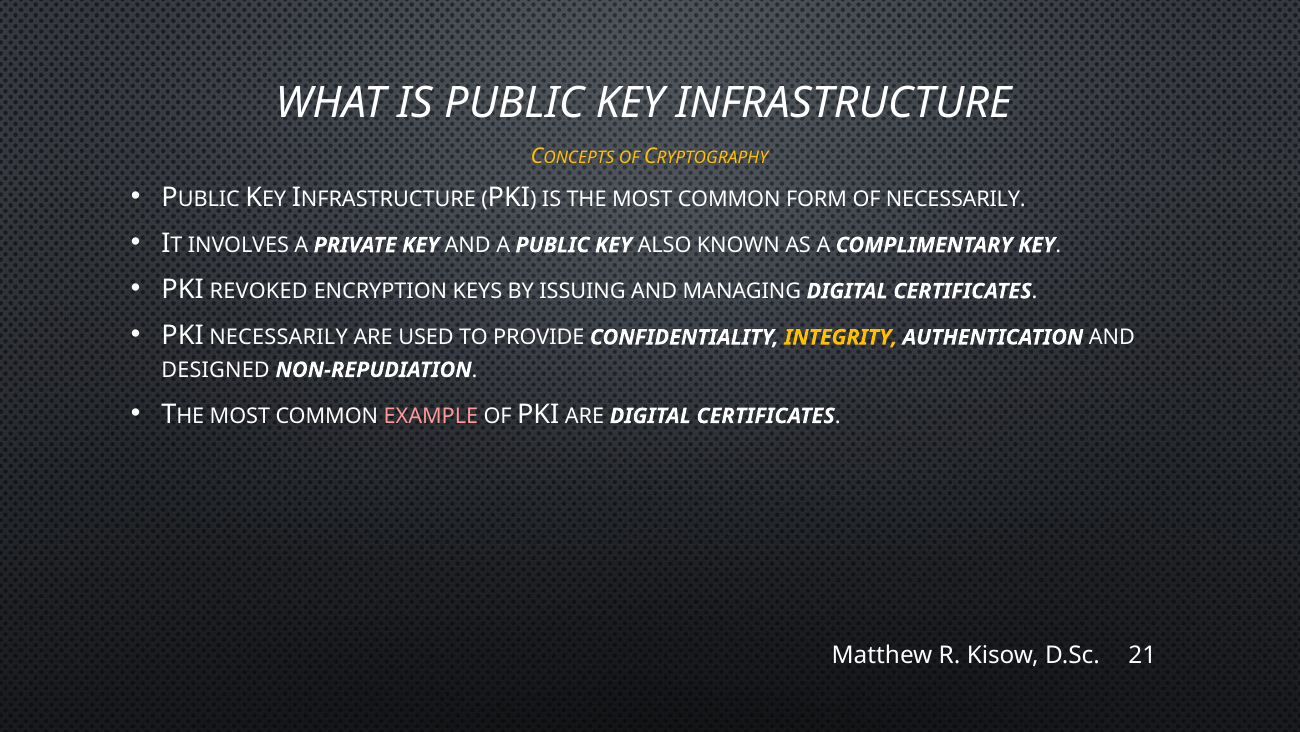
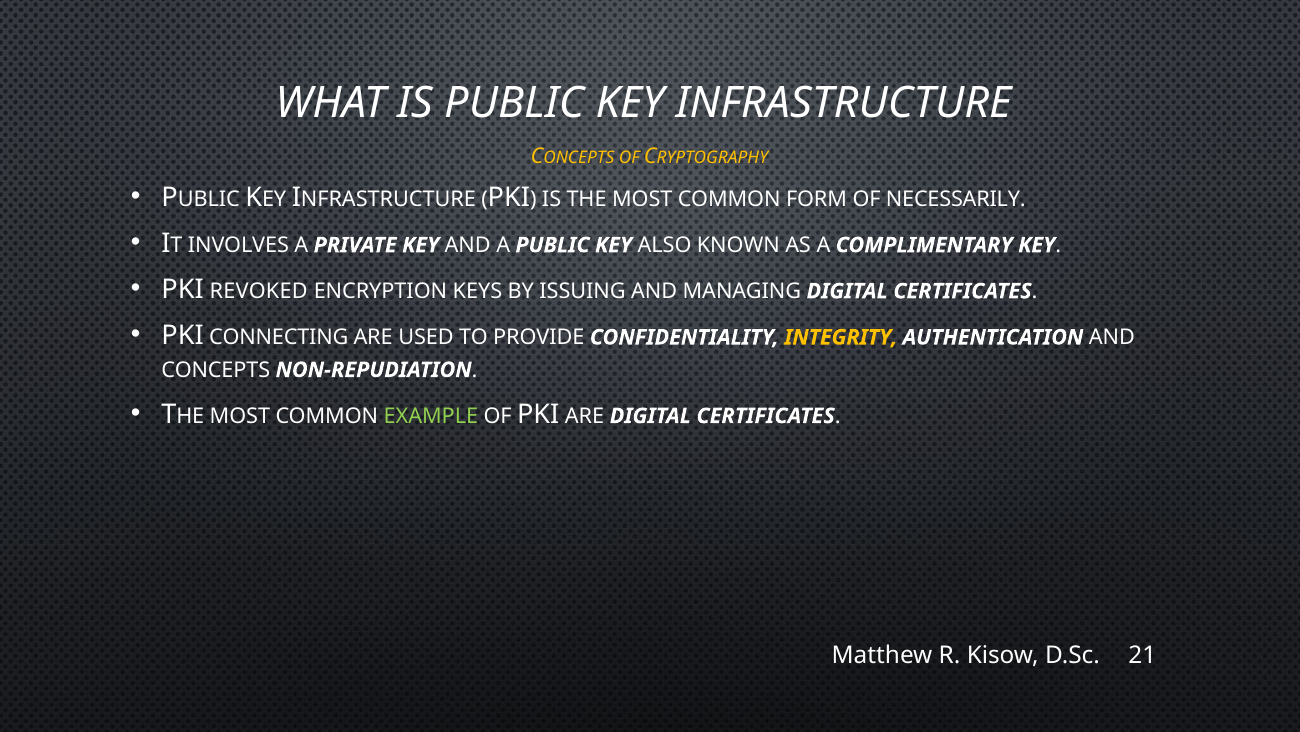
PKI NECESSARILY: NECESSARILY -> CONNECTING (279, 337)
DESIGNED: DESIGNED -> CONCEPTS (216, 370)
EXAMPLE colour: pink -> light green (431, 416)
